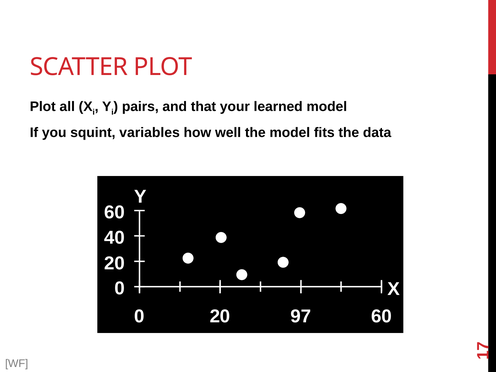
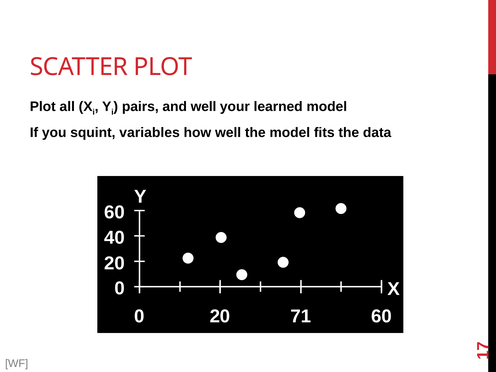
and that: that -> well (204, 107)
97: 97 -> 71 (301, 316)
